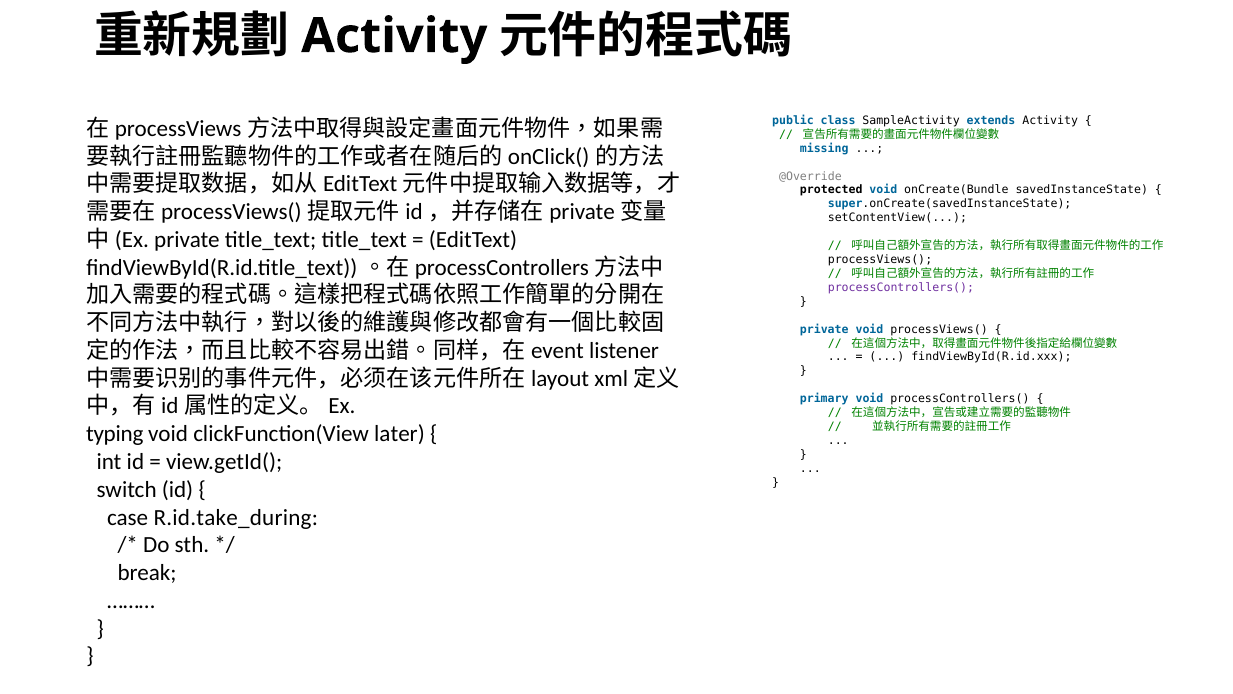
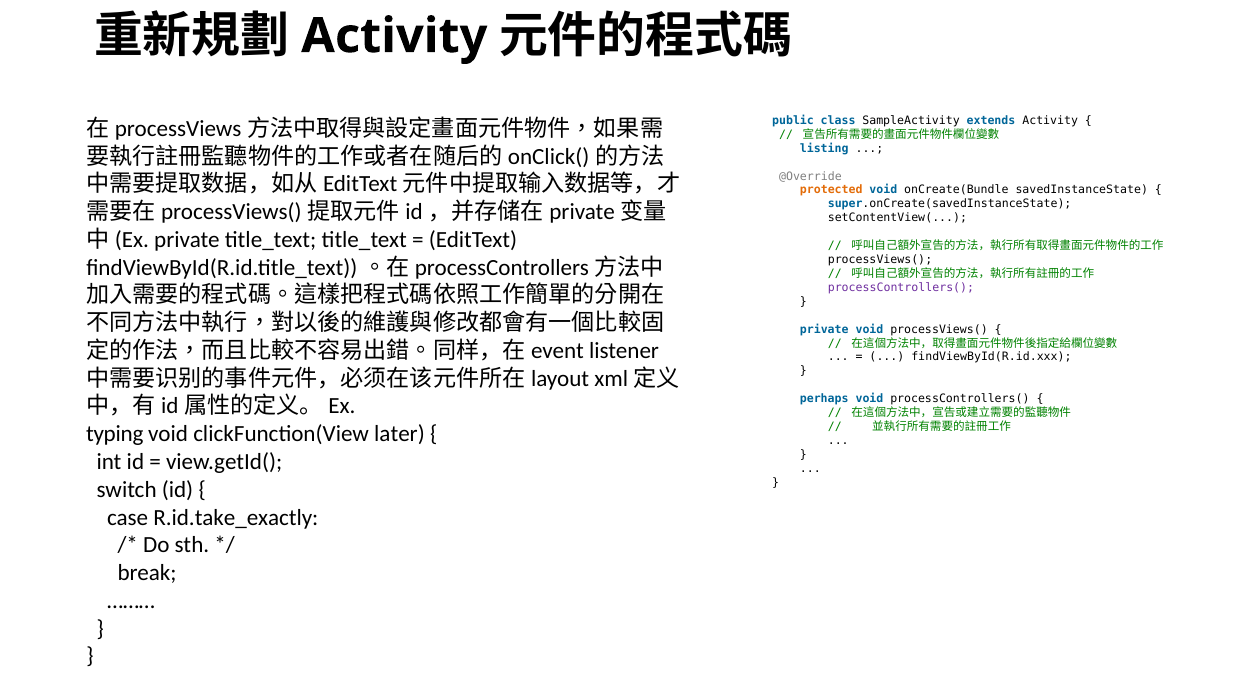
missing: missing -> listing (824, 148)
protected colour: black -> orange (831, 190)
primary: primary -> perhaps (824, 399)
R.id.take_during: R.id.take_during -> R.id.take_exactly (236, 517)
